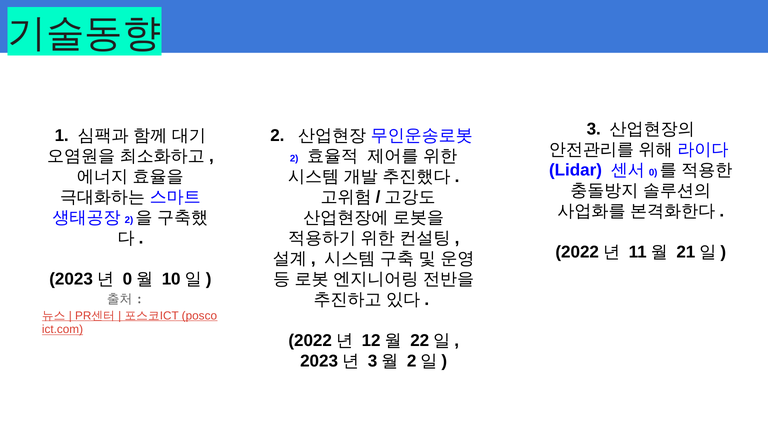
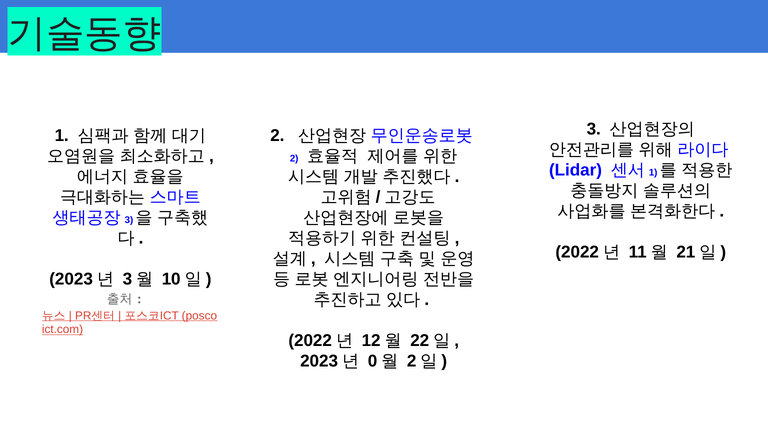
0: 0 -> 1 (653, 173)
2: 2 -> 3 (129, 220)
0: 0 -> 3 (127, 279)
3: 3 -> 0 (373, 361)
